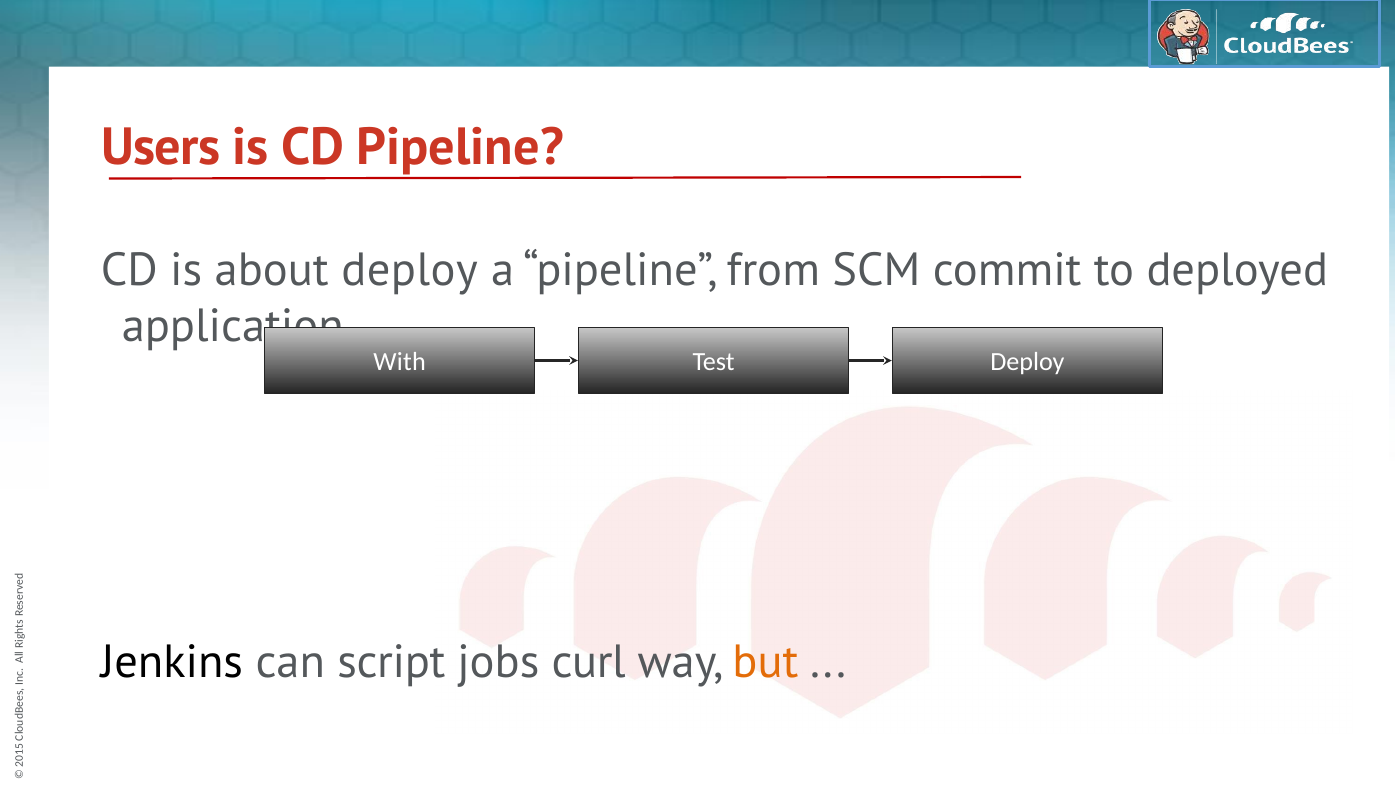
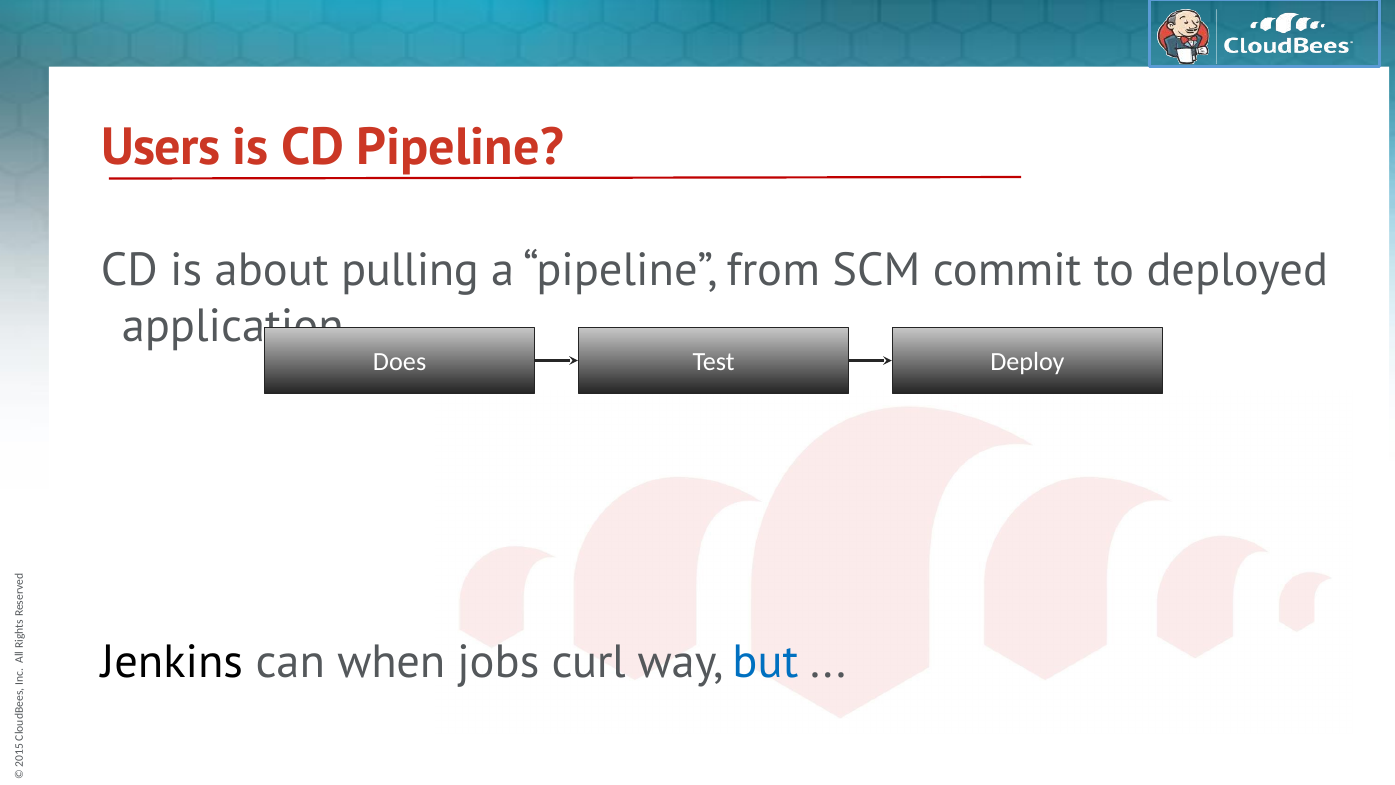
about deploy: deploy -> pulling (410, 270)
With: With -> Does (400, 362)
script: script -> when (391, 661)
but colour: orange -> blue (765, 661)
